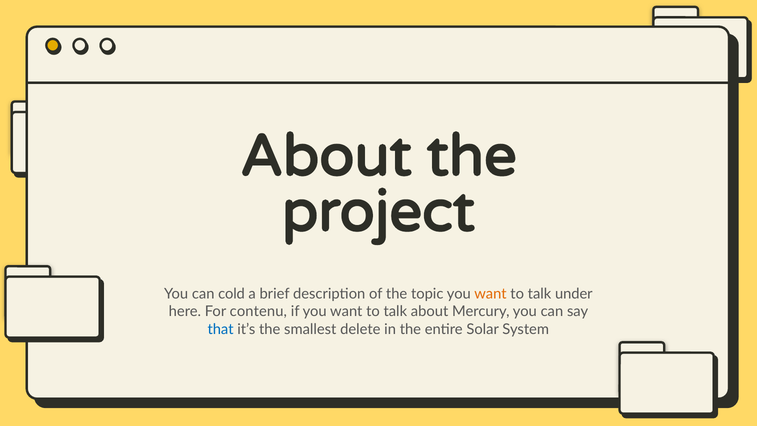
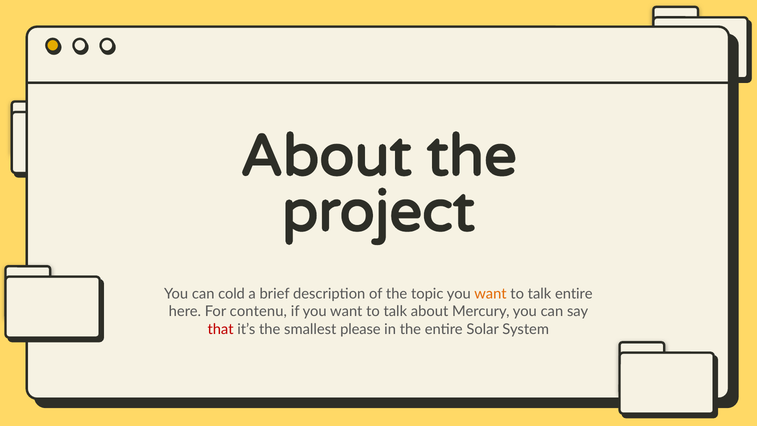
talk under: under -> entire (574, 294)
that colour: blue -> red (221, 329)
delete: delete -> please (360, 329)
